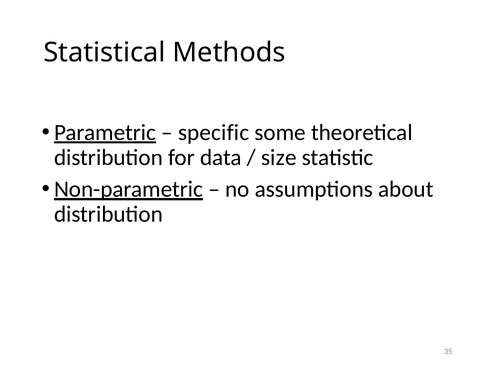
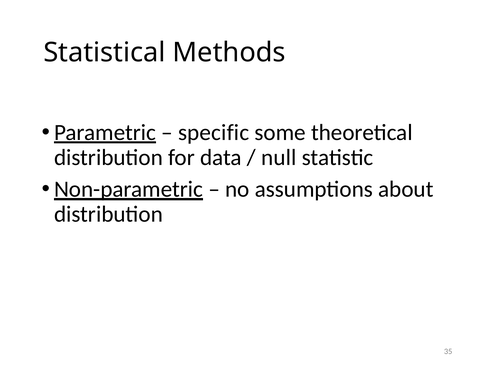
size: size -> null (279, 157)
